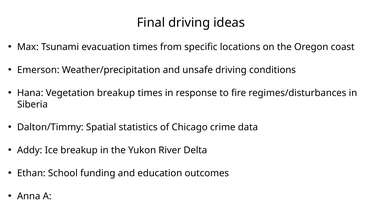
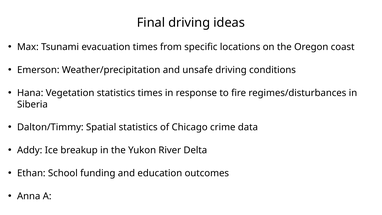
Vegetation breakup: breakup -> statistics (116, 93)
